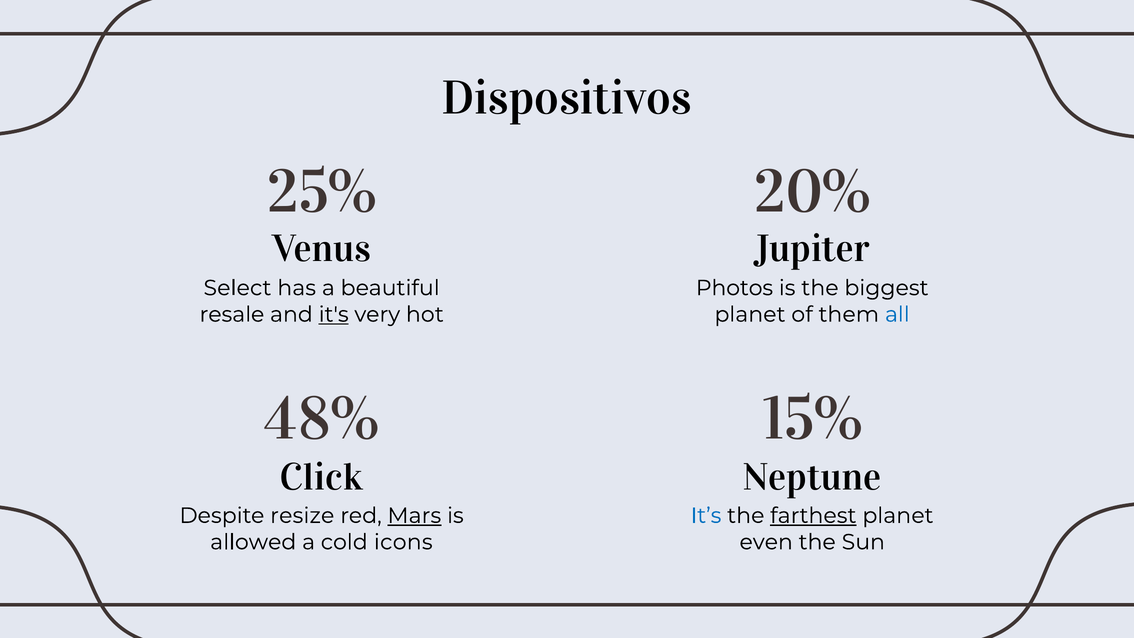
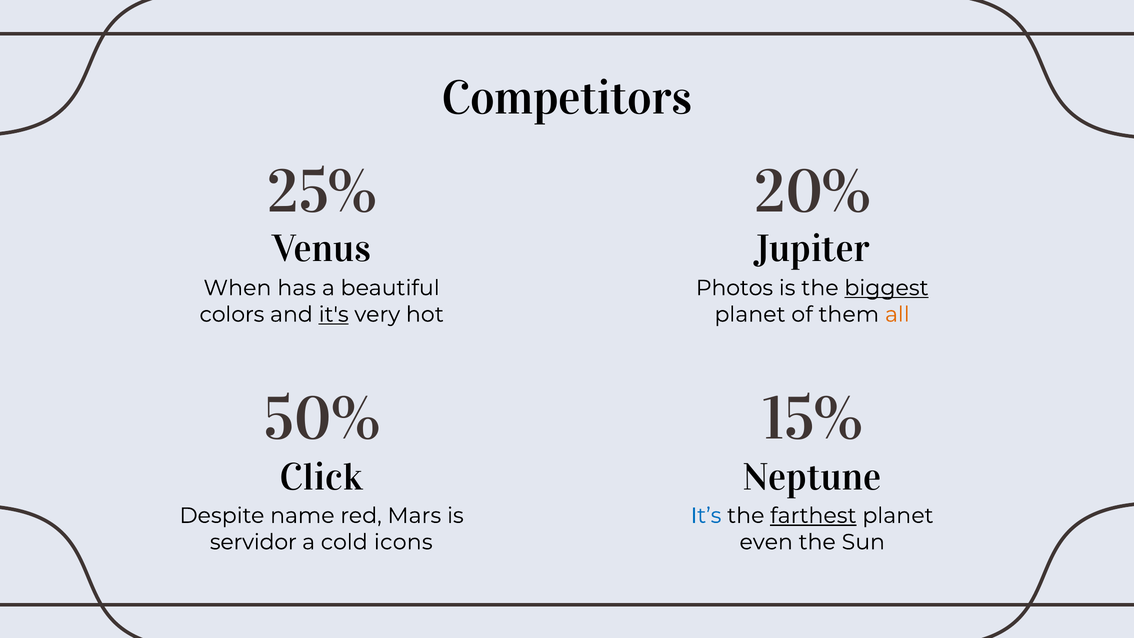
Dispositivos: Dispositivos -> Competitors (567, 98)
Select: Select -> When (237, 288)
biggest underline: none -> present (886, 288)
resale: resale -> colors (232, 314)
all colour: blue -> orange (897, 314)
48%: 48% -> 50% (321, 419)
resize: resize -> name (302, 516)
Mars underline: present -> none (414, 516)
allowed: allowed -> servidor (253, 542)
